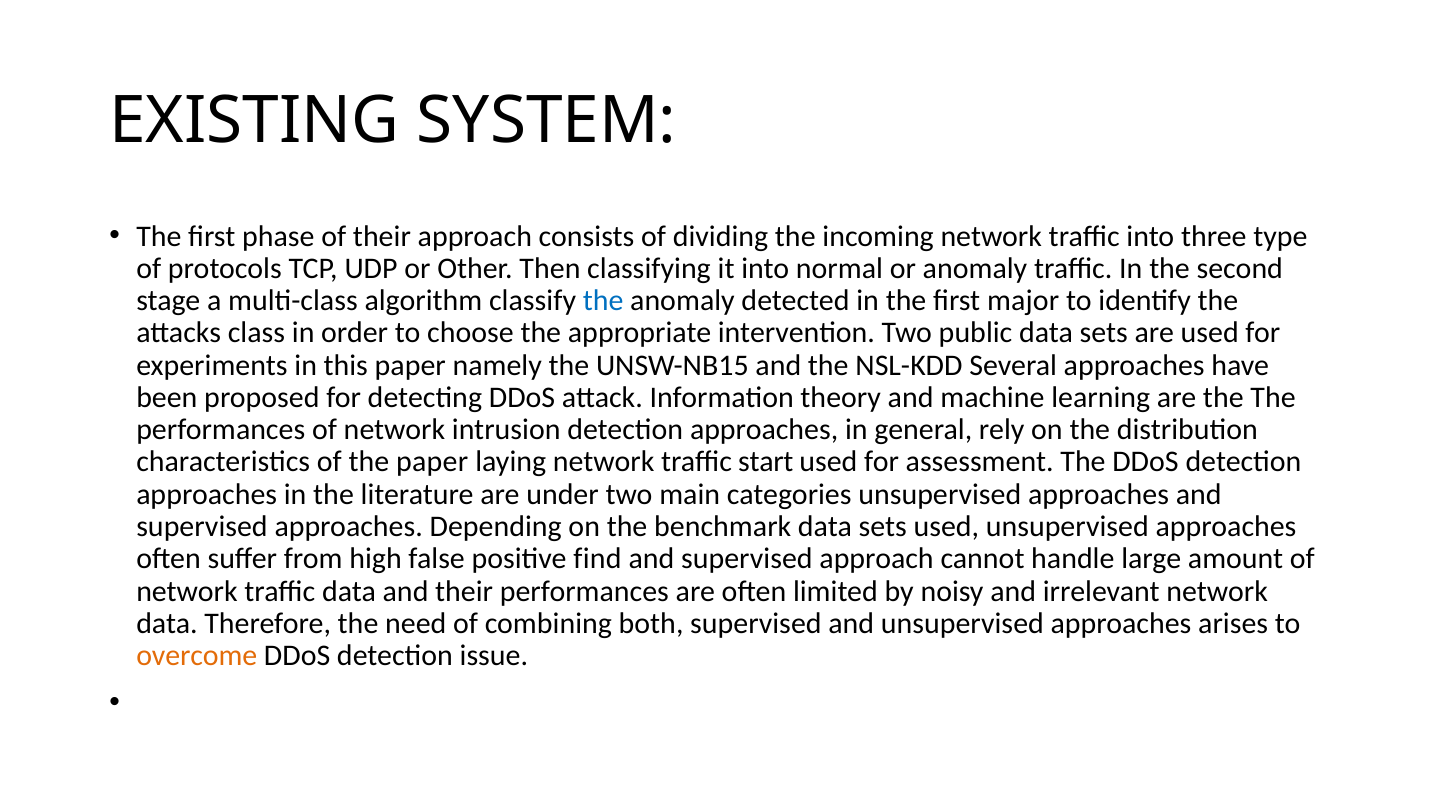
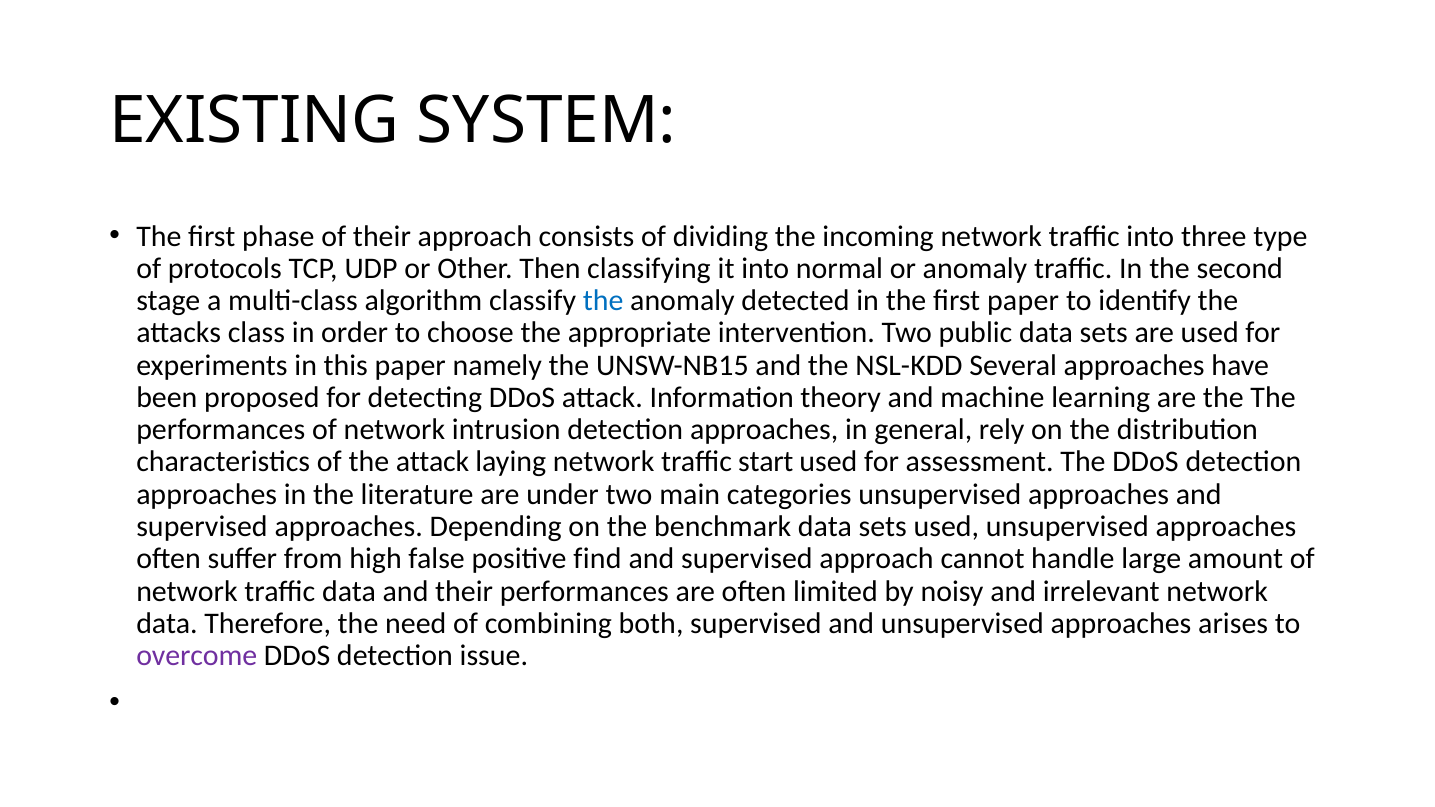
first major: major -> paper (1023, 301)
the paper: paper -> attack (432, 462)
overcome colour: orange -> purple (197, 656)
